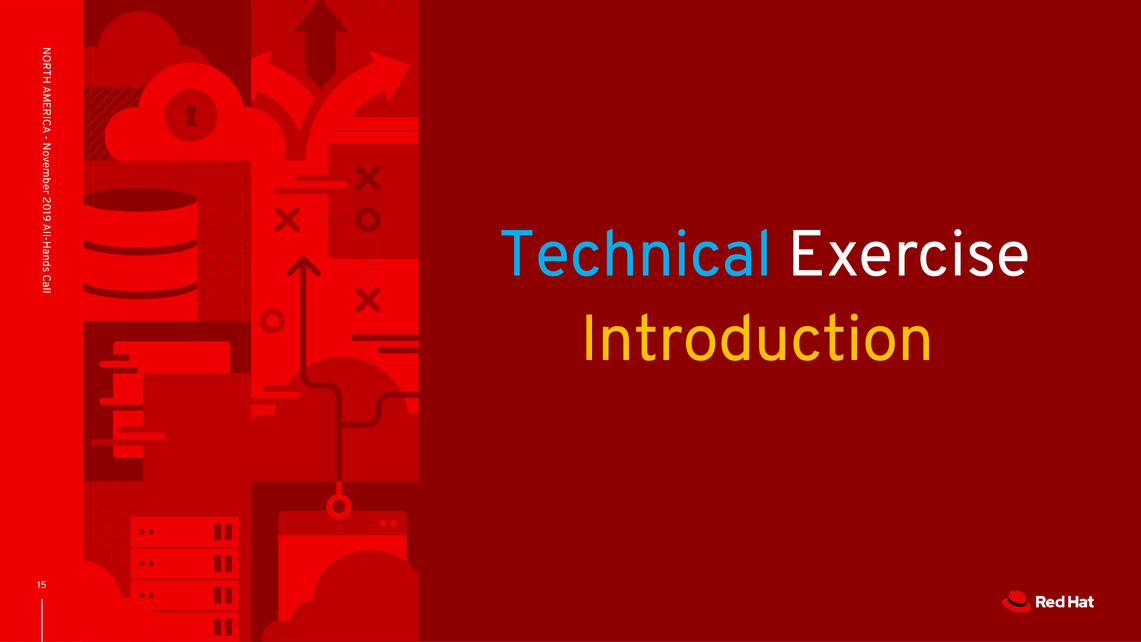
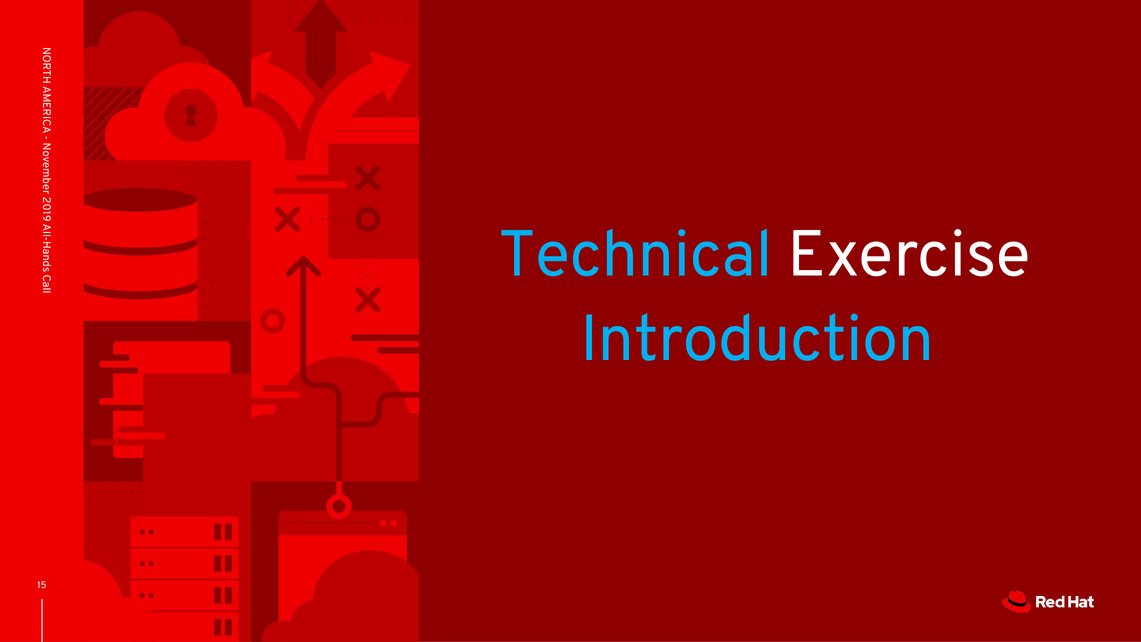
Introduction colour: yellow -> light blue (757, 339)
